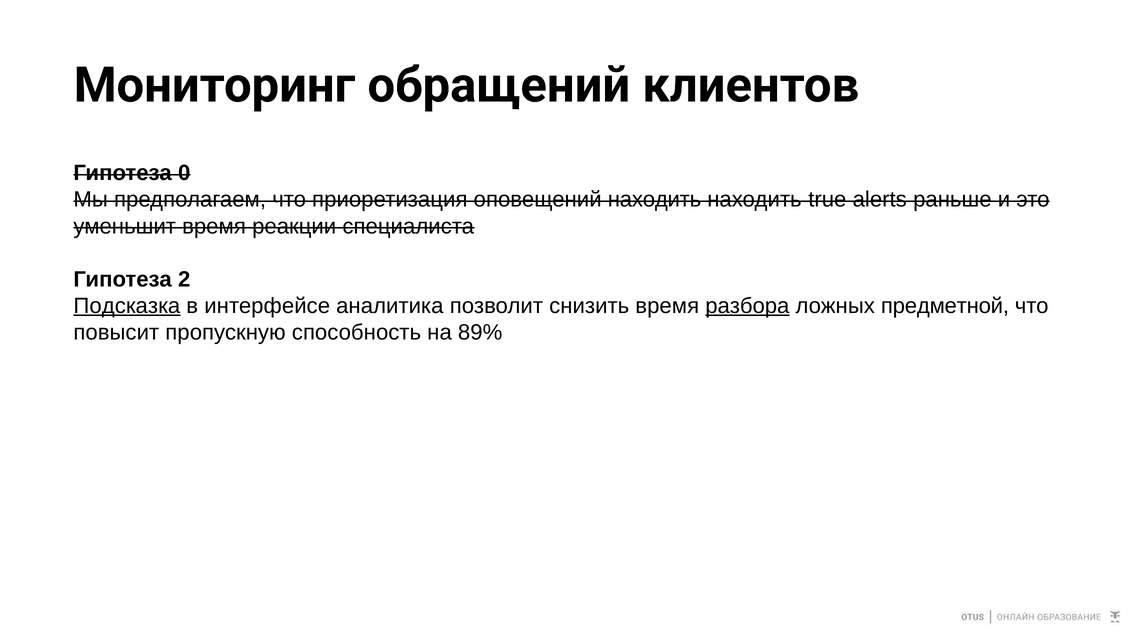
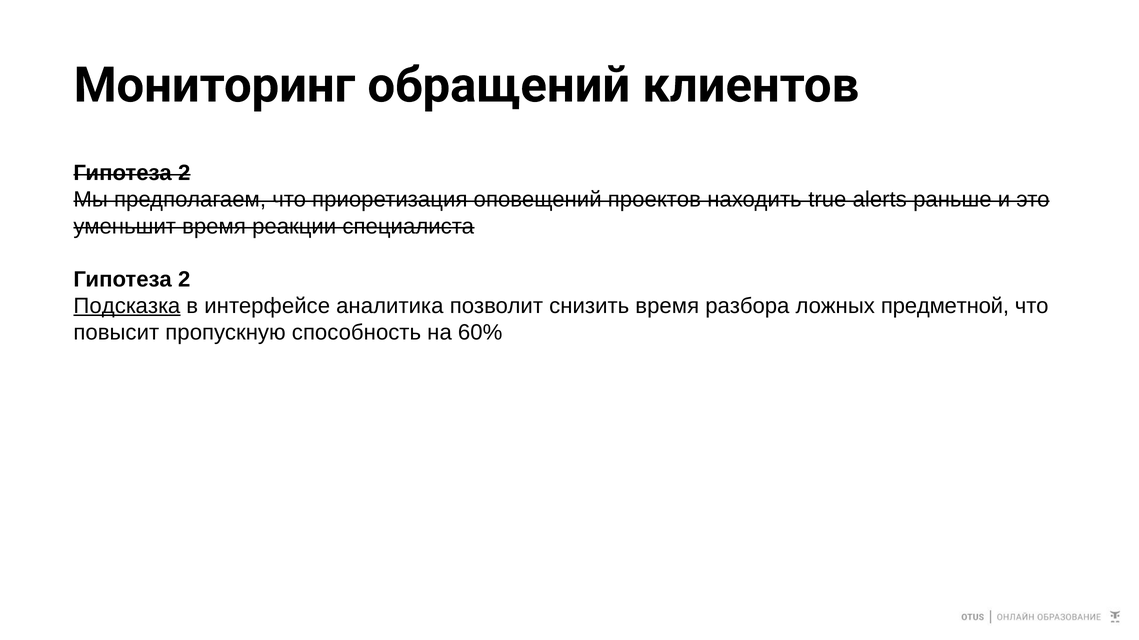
0: 0 -> 2 (184, 173)
оповещений находить: находить -> проектов (654, 200)
разбора underline: present -> none (747, 306)
89%: 89% -> 60% (480, 333)
